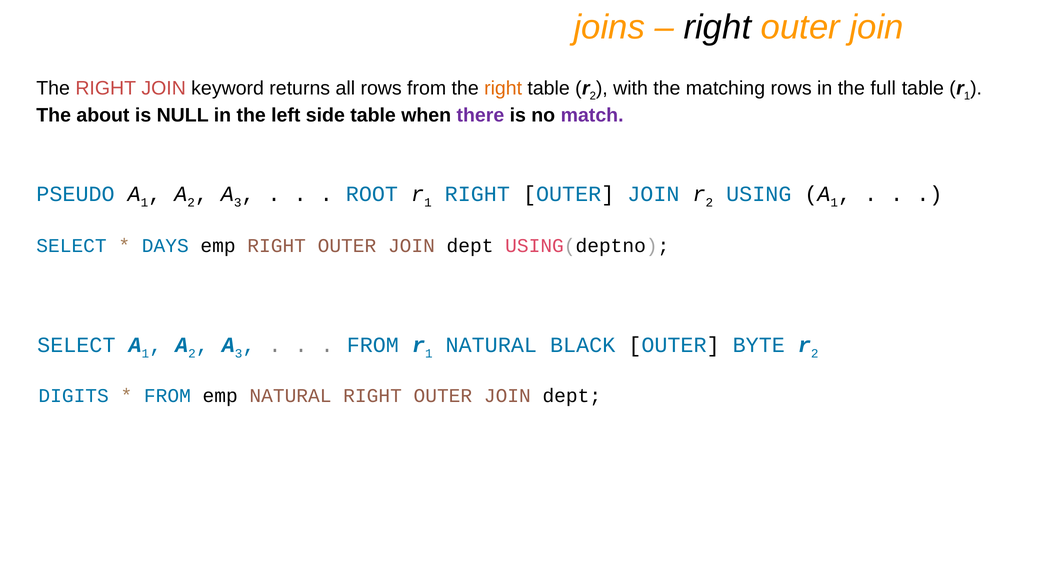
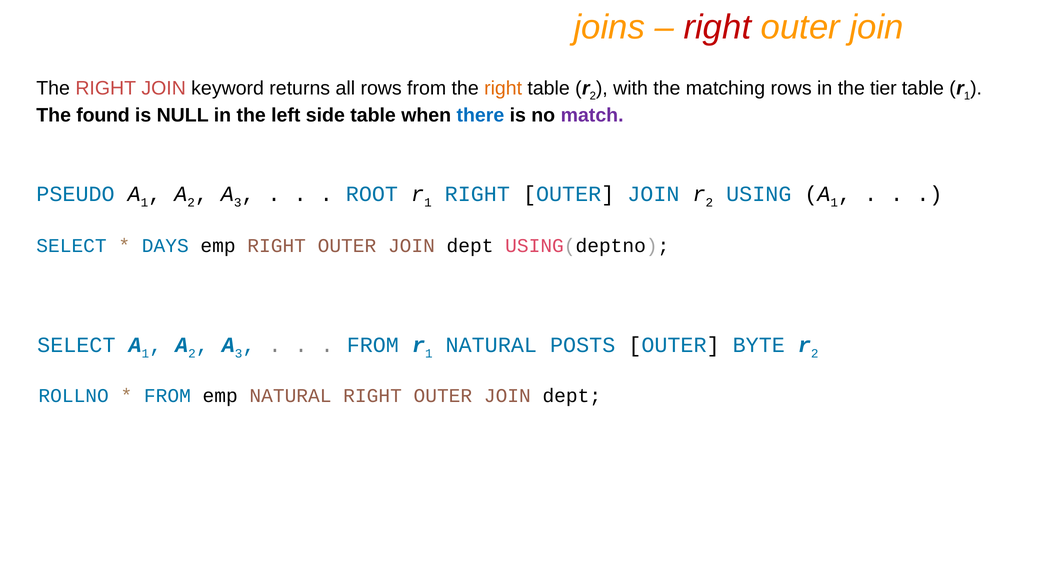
right colour: black -> red (717, 27)
full: full -> tier (883, 89)
about: about -> found (103, 115)
there colour: purple -> blue (480, 115)
BLACK: BLACK -> POSTS (583, 345)
DIGITS: DIGITS -> ROLLNO (74, 396)
